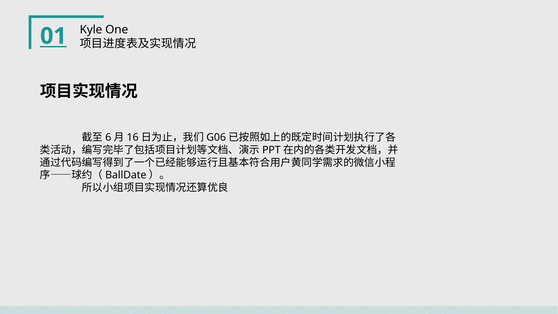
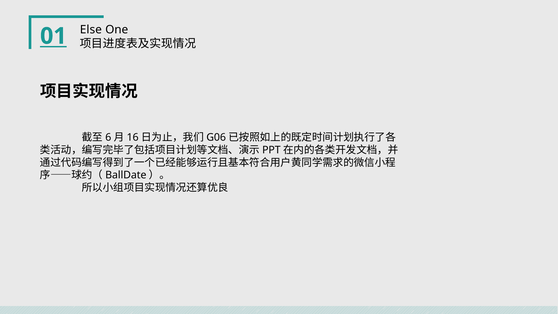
Kyle: Kyle -> Else (91, 30)
